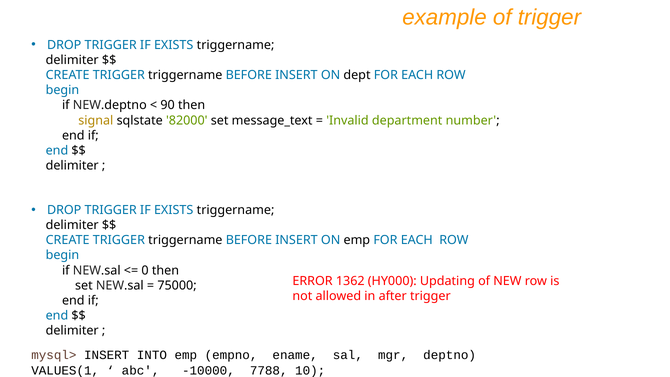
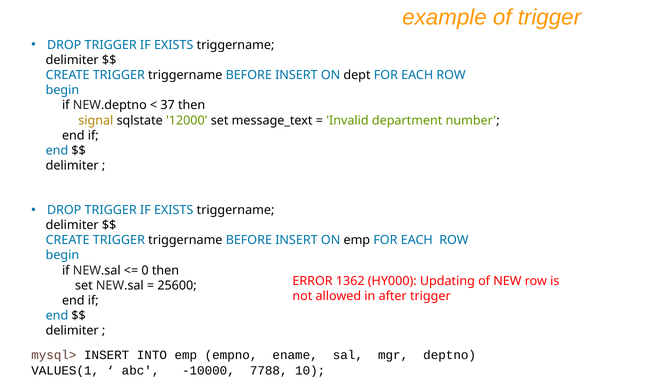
90: 90 -> 37 (168, 105)
82000: 82000 -> 12000 (187, 120)
75000: 75000 -> 25600 (177, 285)
